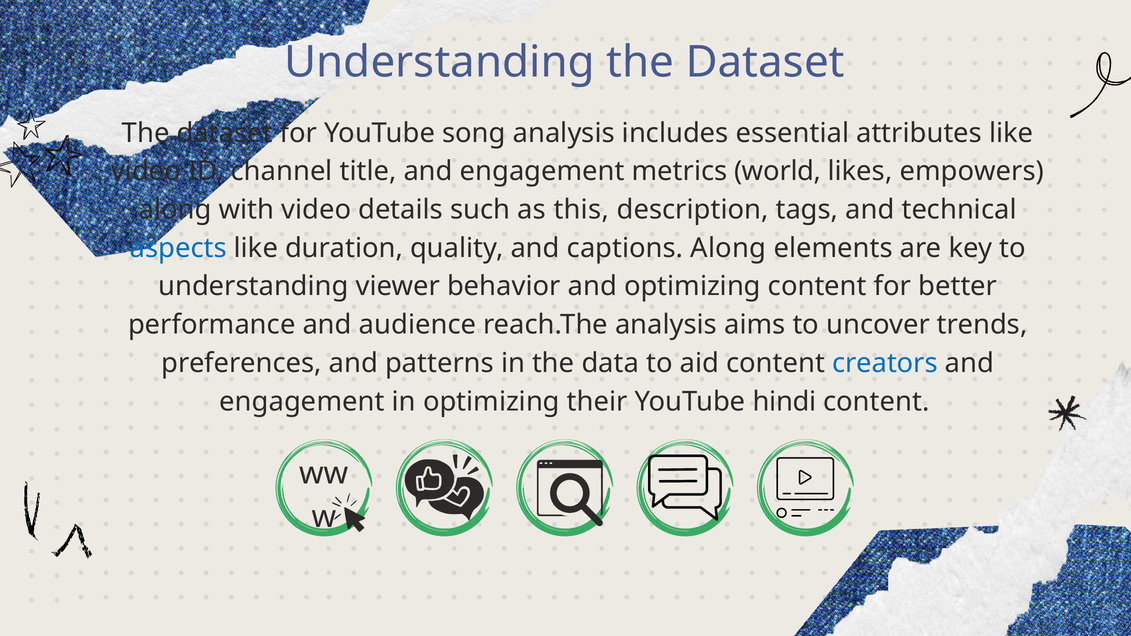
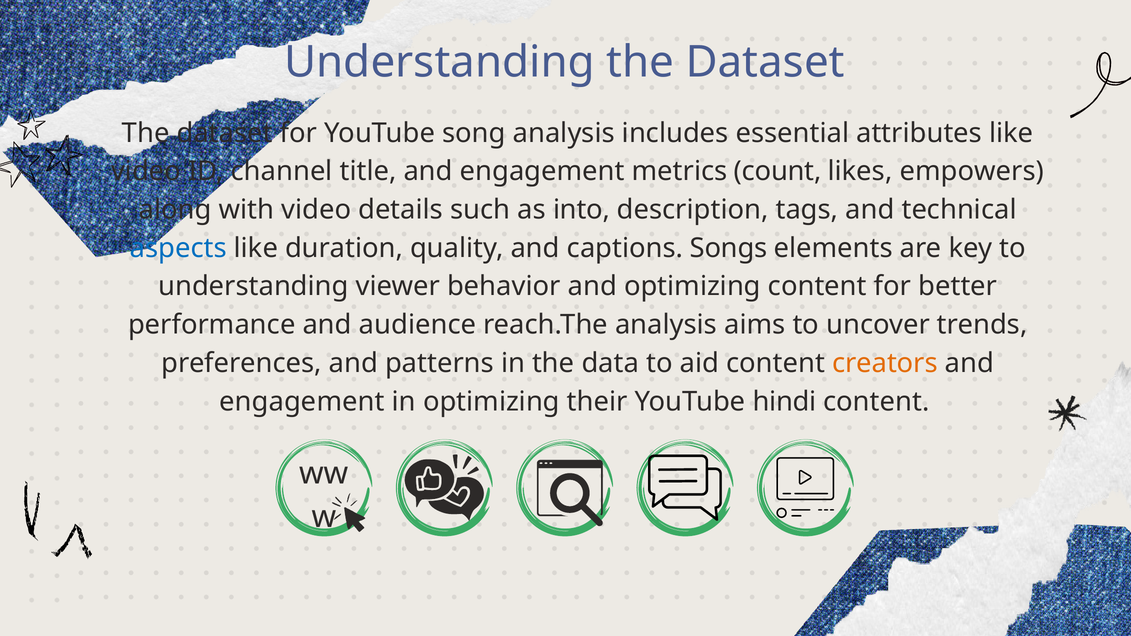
world: world -> count (778, 171)
this: this -> into (581, 210)
captions Along: Along -> Songs (729, 248)
creators colour: blue -> orange (885, 363)
